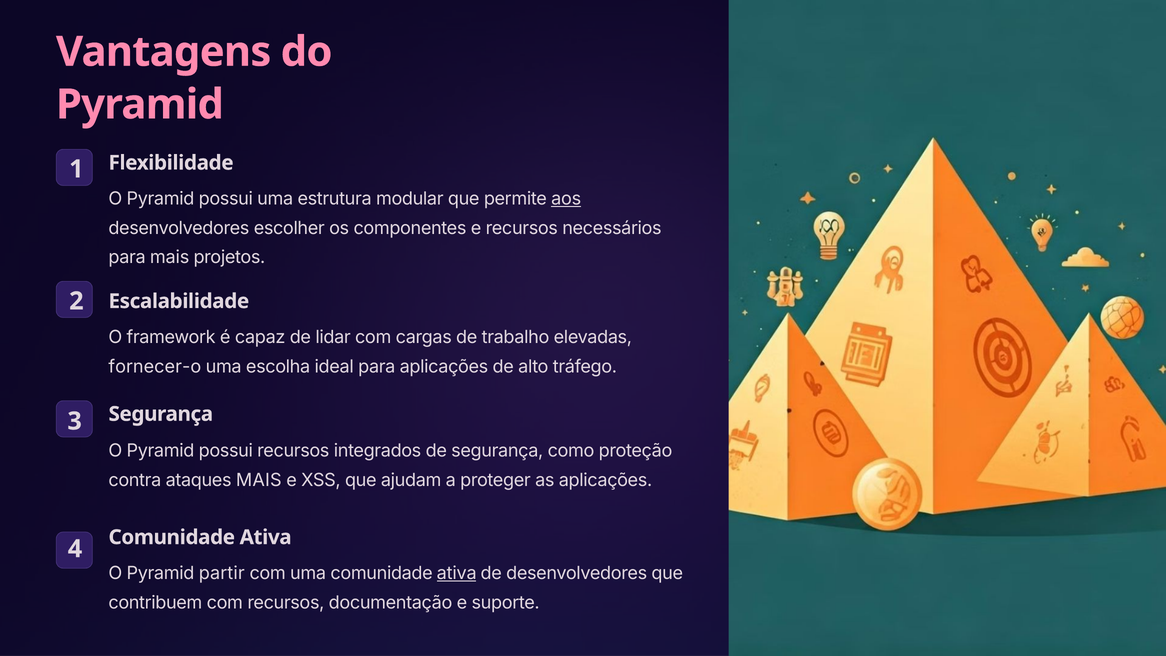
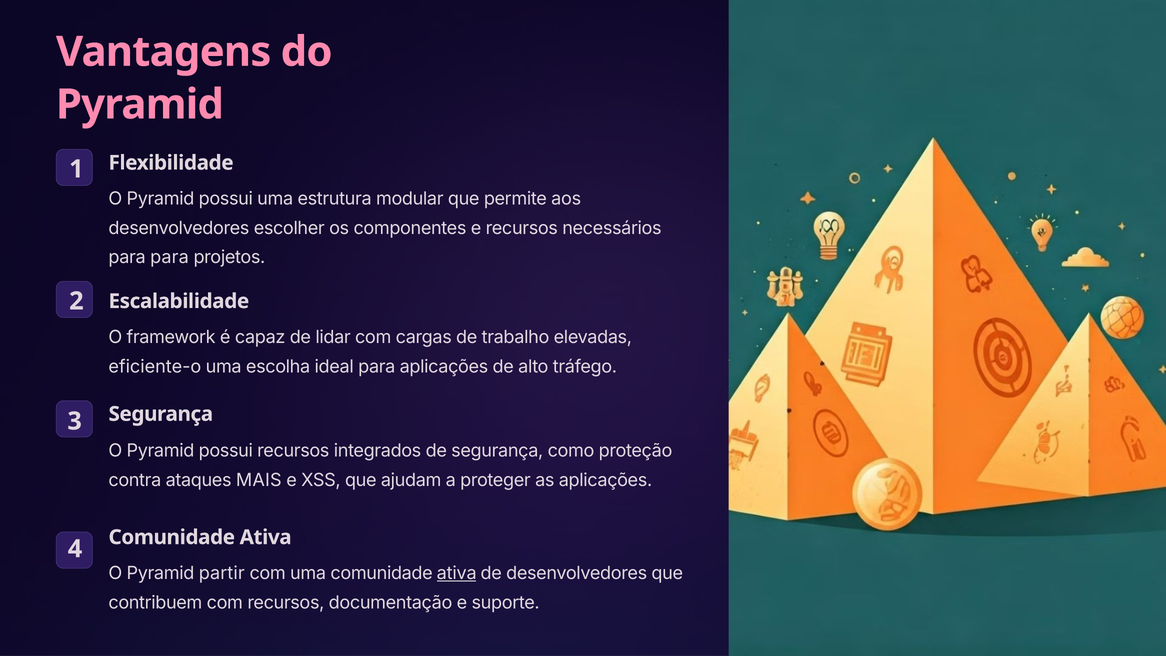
aos underline: present -> none (566, 199)
para mais: mais -> para (169, 257)
fornecer-o: fornecer-o -> eficiente-o (155, 367)
